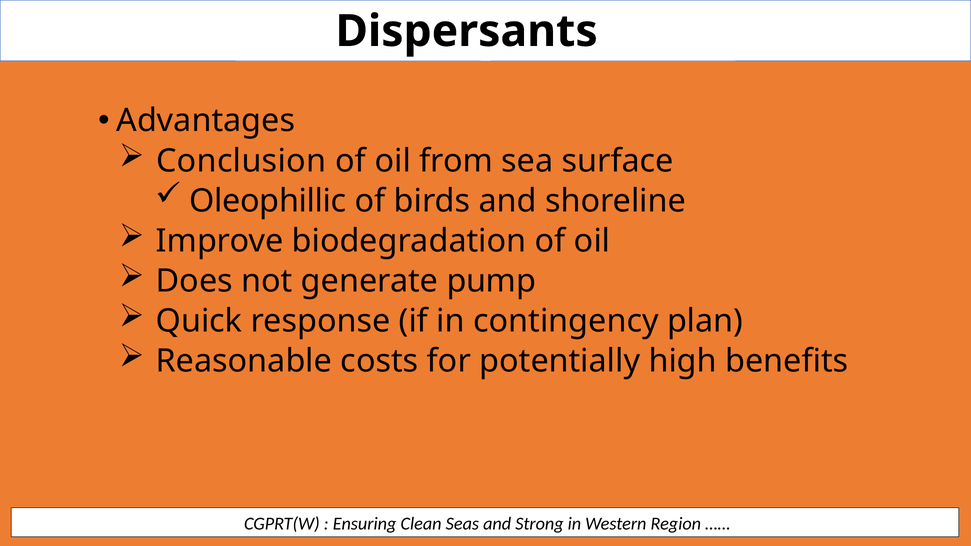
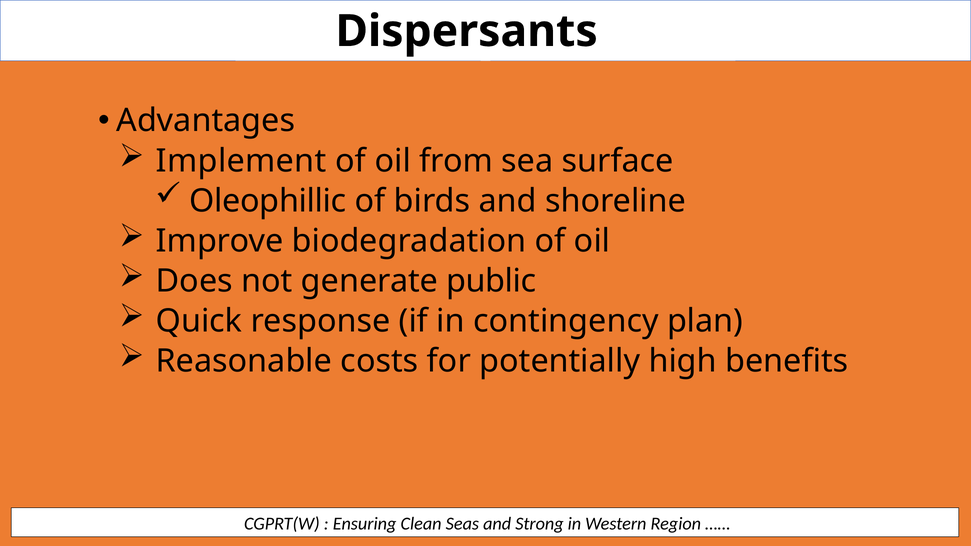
Conclusion: Conclusion -> Implement (241, 161)
pump: pump -> public (491, 281)
